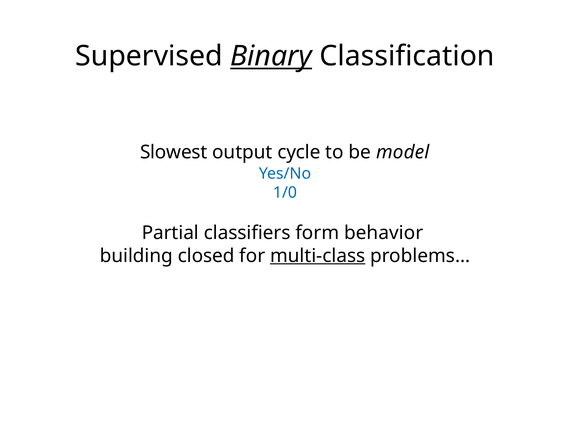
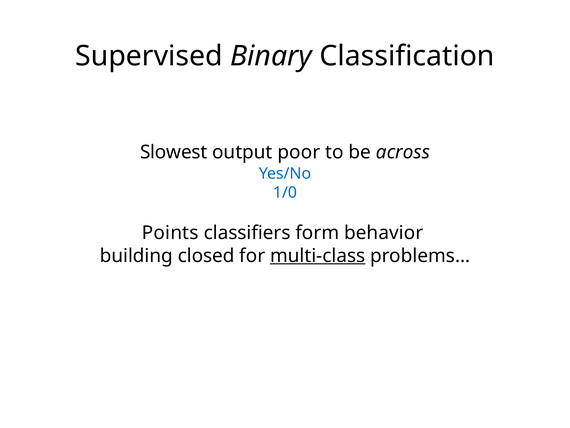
Binary underline: present -> none (271, 56)
cycle: cycle -> poor (299, 152)
model: model -> across (403, 152)
Partial: Partial -> Points (170, 233)
